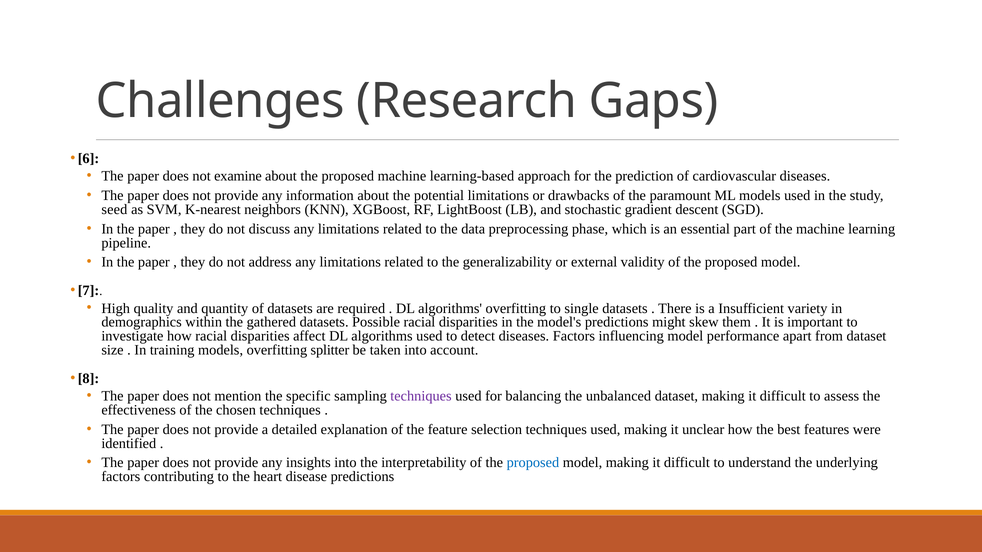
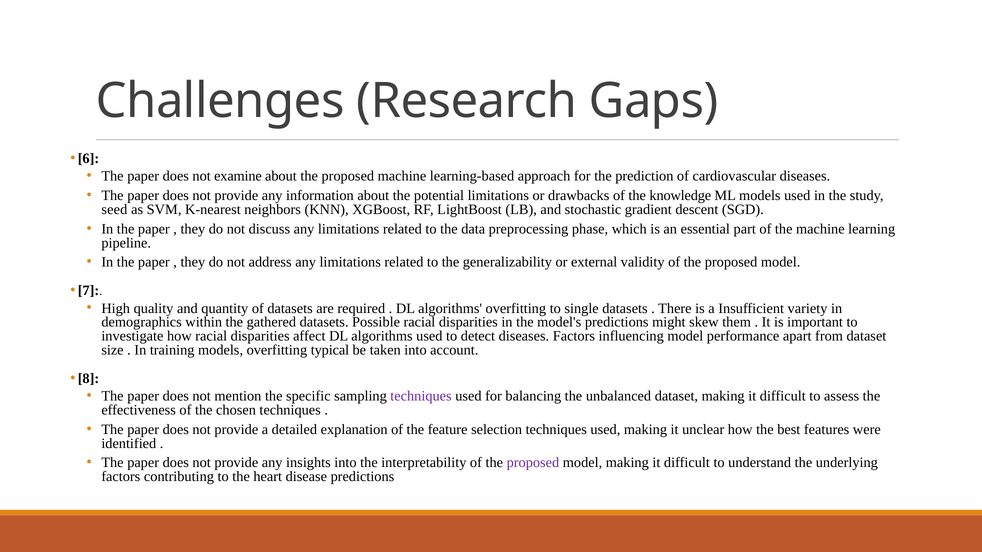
paramount: paramount -> knowledge (680, 196)
splitter: splitter -> typical (330, 350)
proposed colour: blue -> purple (533, 463)
